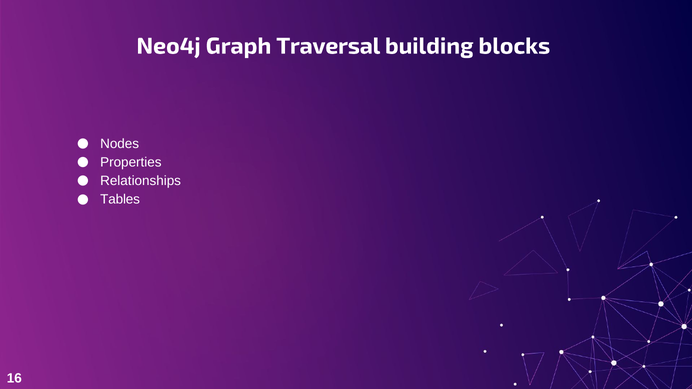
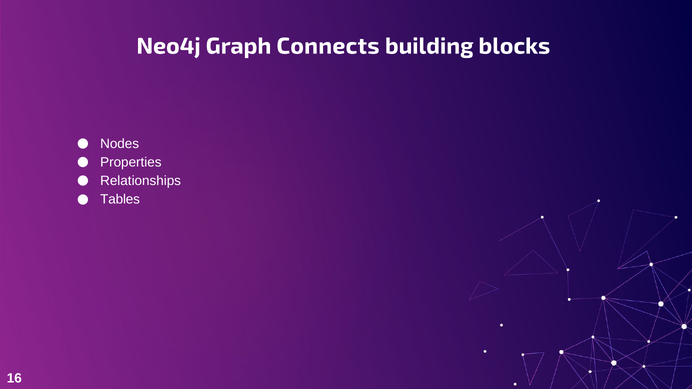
Traversal: Traversal -> Connects (328, 46)
